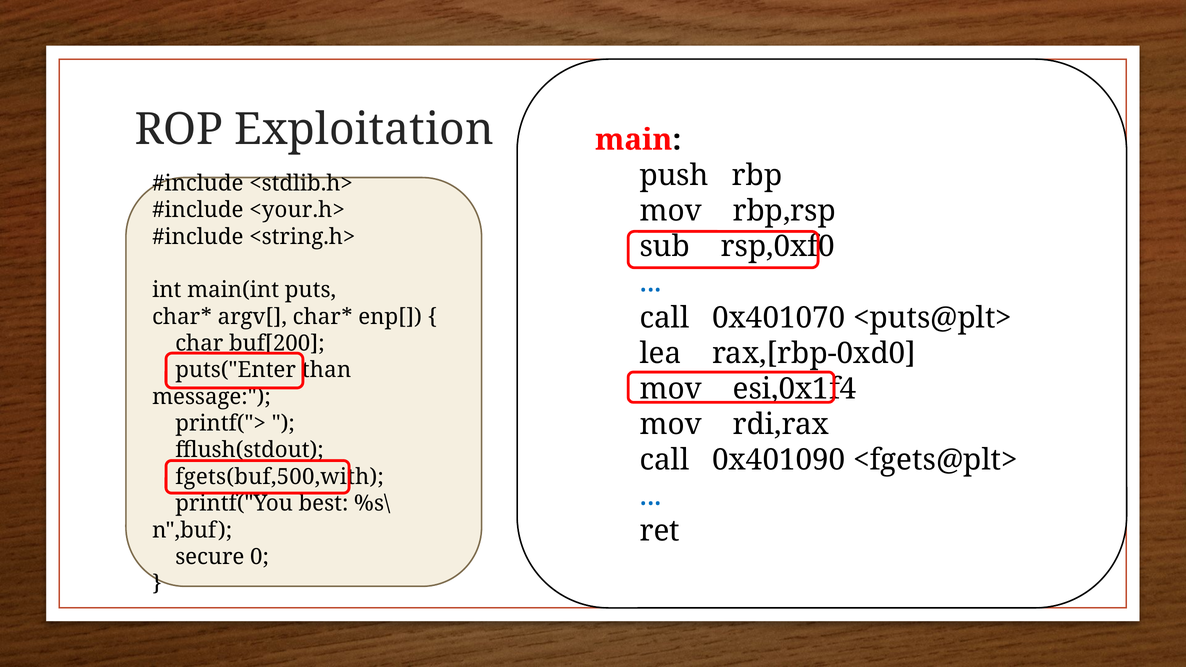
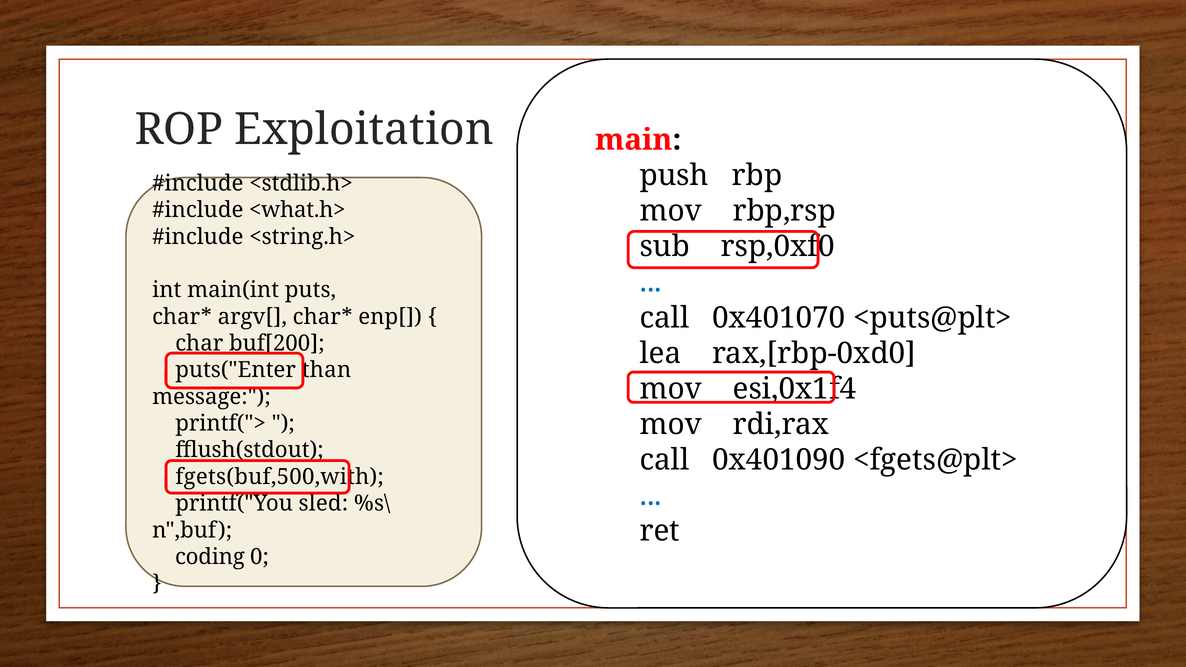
<your.h>: <your.h> -> <what.h> (297, 210)
best: best -> sled (323, 504)
secure: secure -> coding (210, 557)
